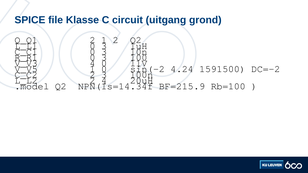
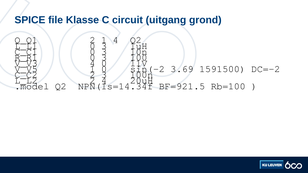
2: 2 -> 4 (116, 40)
4.24: 4.24 -> 3.69 (182, 69)
BF=215.9: BF=215.9 -> BF=921.5 (182, 86)
